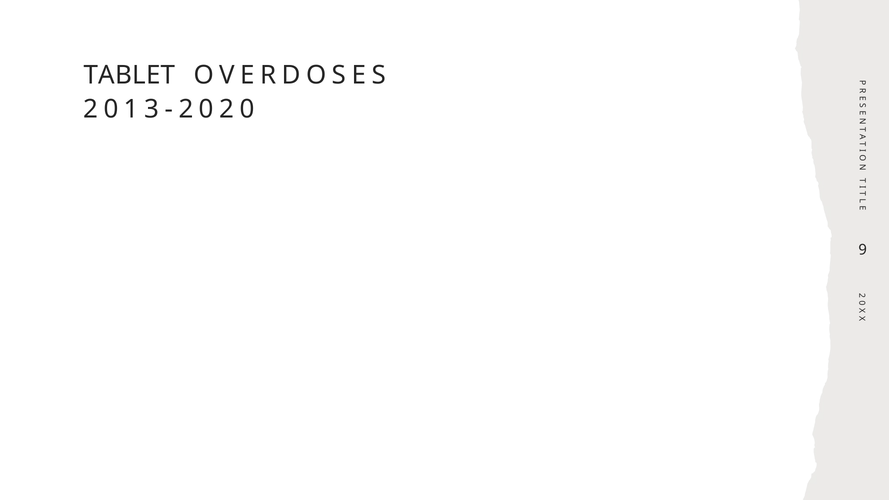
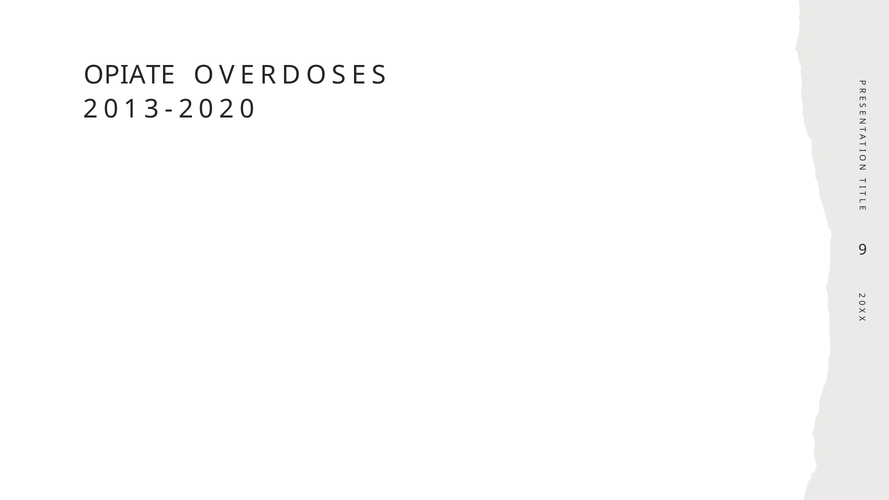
TABLET: TABLET -> OPIATE (129, 75)
